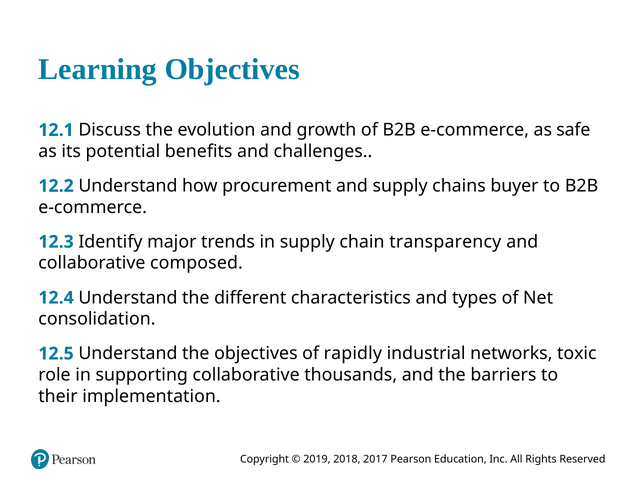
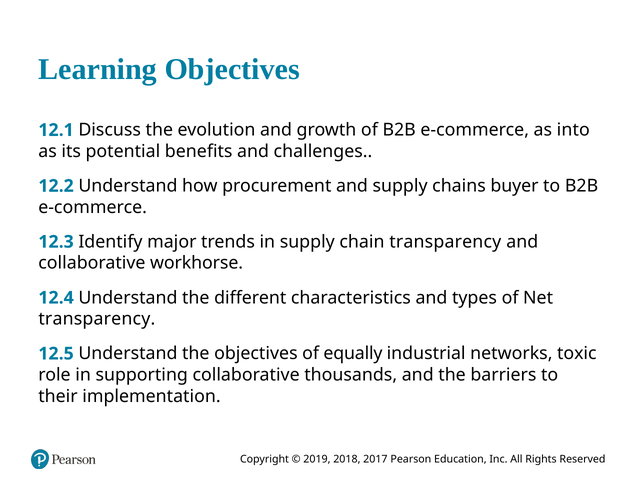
safe: safe -> into (573, 130)
composed: composed -> workhorse (197, 263)
consolidation: consolidation -> transparency (97, 319)
rapidly: rapidly -> equally (353, 354)
